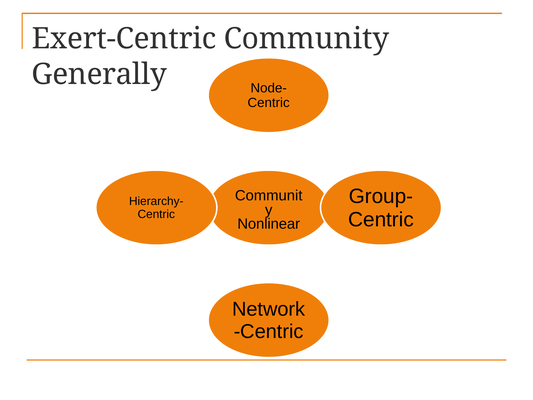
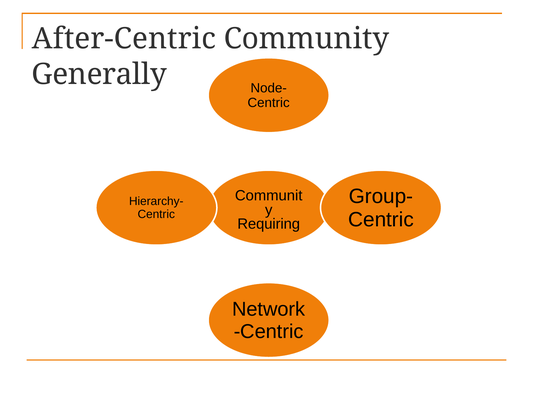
Exert-Centric: Exert-Centric -> After-Centric (124, 39)
Nonlinear: Nonlinear -> Requiring (269, 224)
